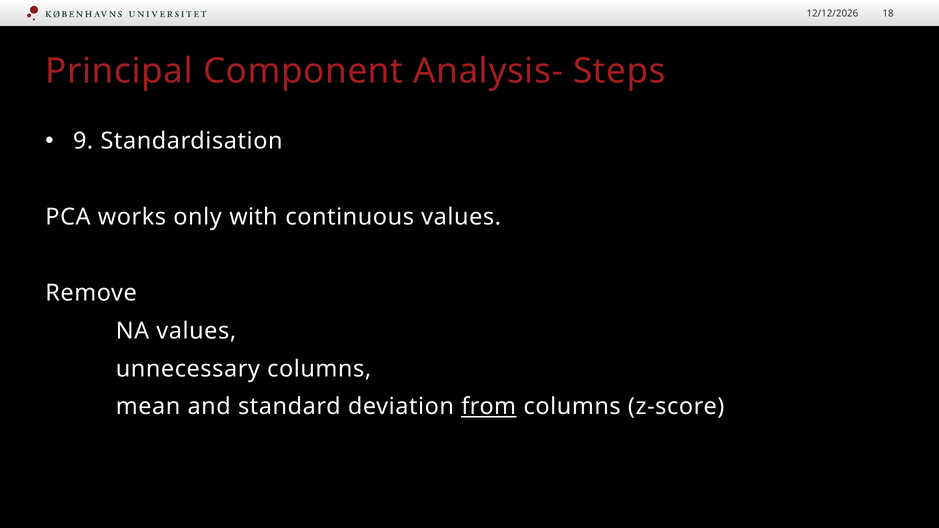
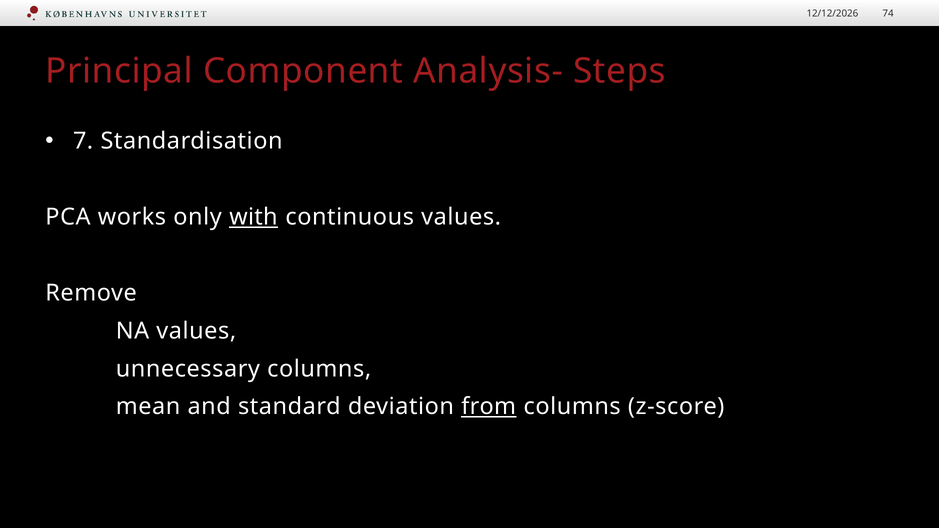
18: 18 -> 74 (888, 13)
9: 9 -> 7 (83, 141)
with underline: none -> present (253, 217)
